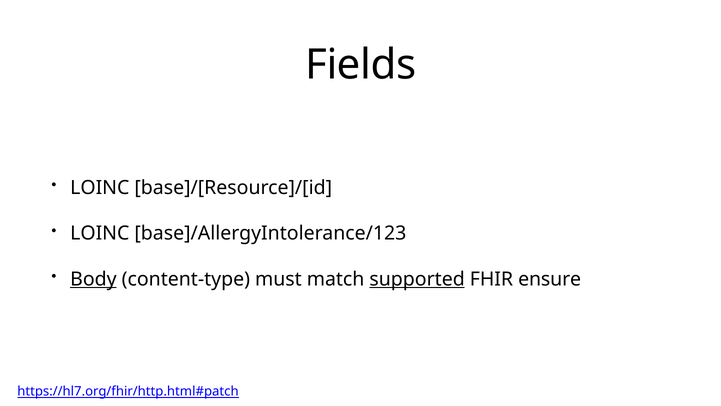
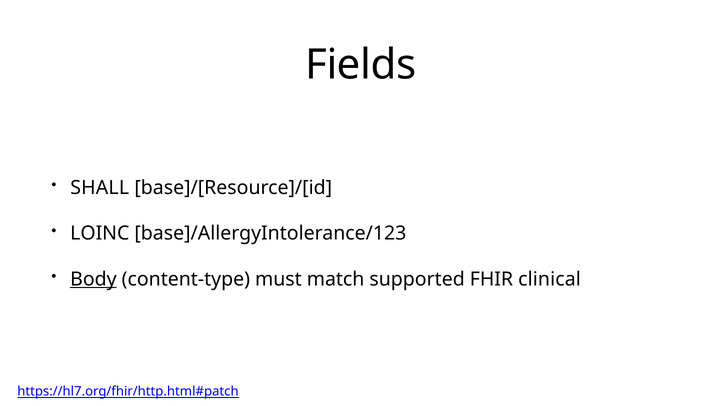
LOINC: LOINC -> SHALL (100, 188)
supported underline: present -> none (417, 279)
ensure: ensure -> clinical (550, 279)
